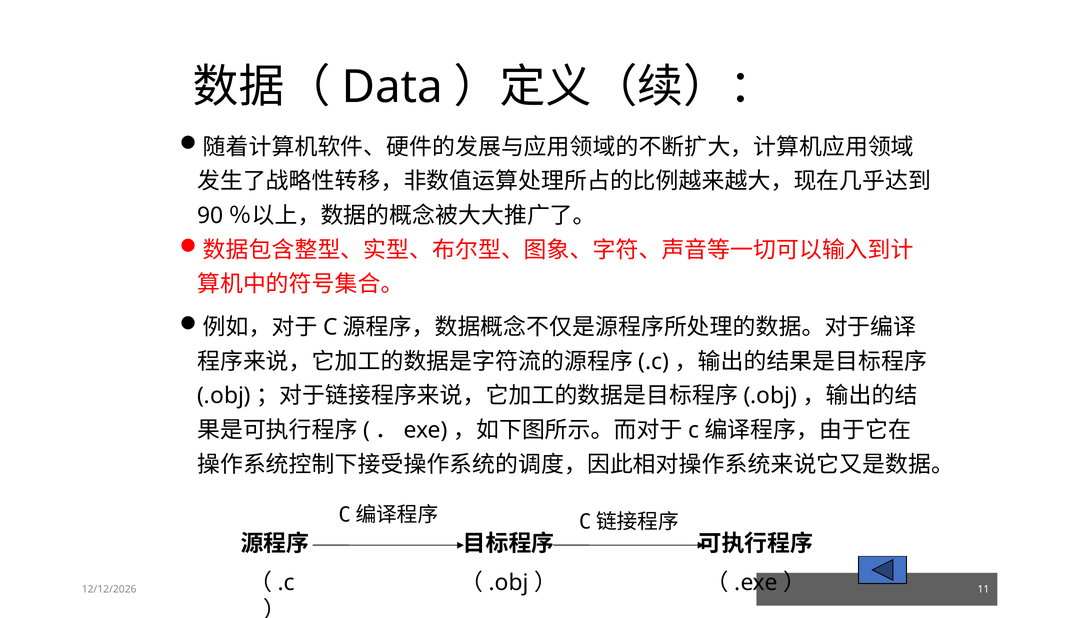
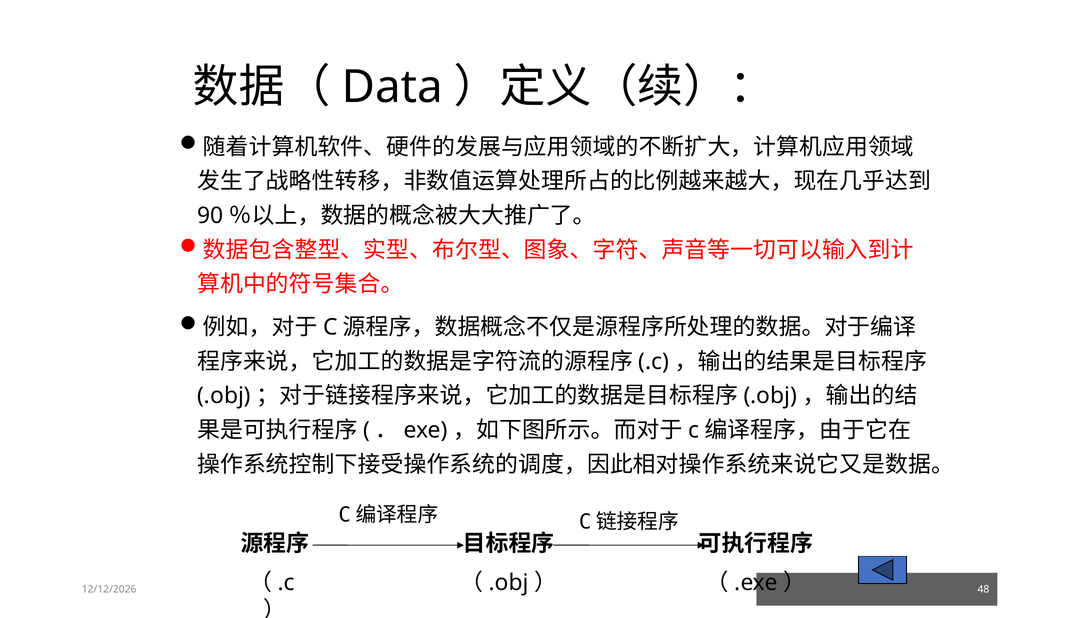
11: 11 -> 48 (983, 590)
